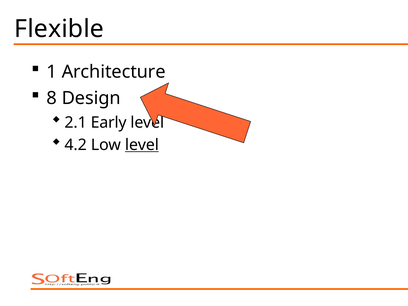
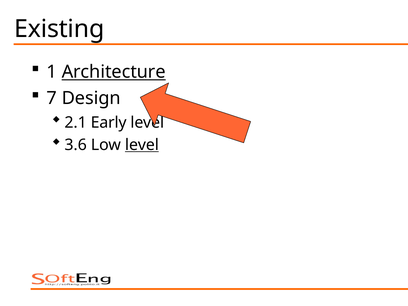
Flexible: Flexible -> Existing (59, 29)
Architecture underline: none -> present (114, 72)
8: 8 -> 7 (52, 98)
4.2: 4.2 -> 3.6 (76, 145)
